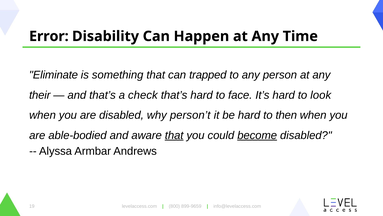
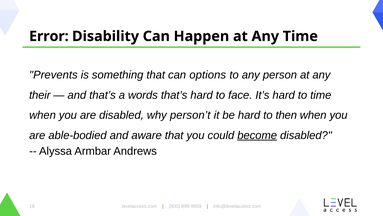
Eliminate: Eliminate -> Prevents (53, 75)
trapped: trapped -> options (208, 75)
check: check -> words (143, 95)
to look: look -> time (321, 95)
that underline: present -> none (174, 135)
